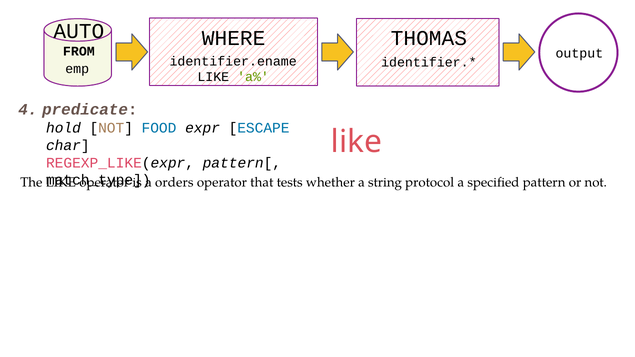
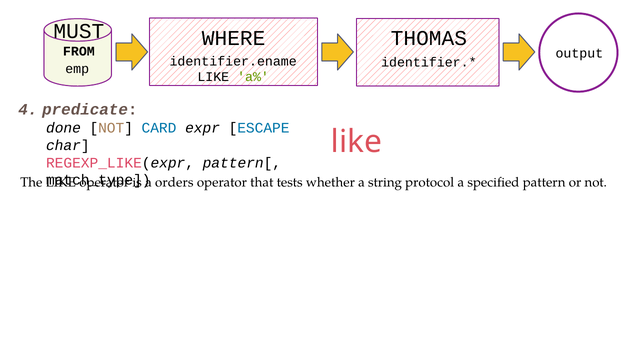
AUTO: AUTO -> MUST (79, 31)
hold: hold -> done (63, 128)
FOOD: FOOD -> CARD (159, 128)
